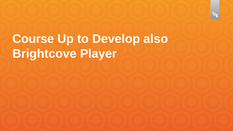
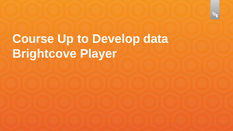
also: also -> data (156, 39)
